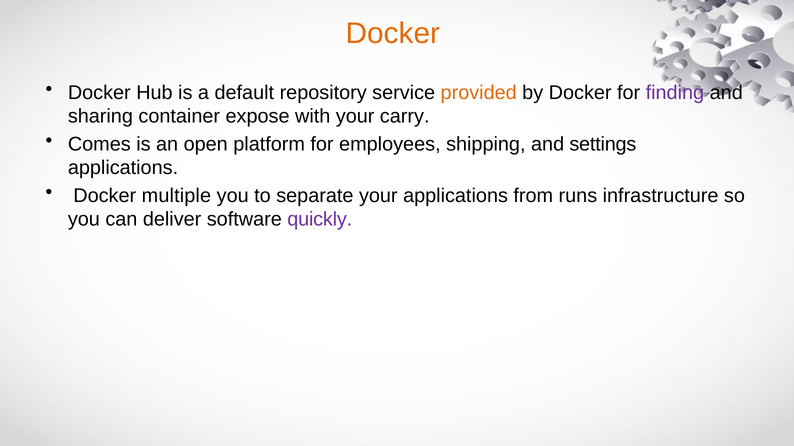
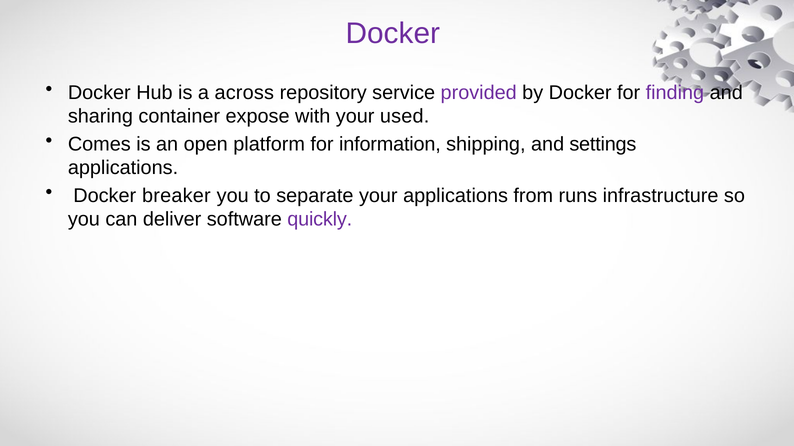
Docker colour: orange -> purple (393, 33)
default: default -> across (244, 93)
provided colour: orange -> purple (479, 93)
carry: carry -> used (405, 117)
employees: employees -> information (390, 144)
multiple: multiple -> breaker (176, 196)
